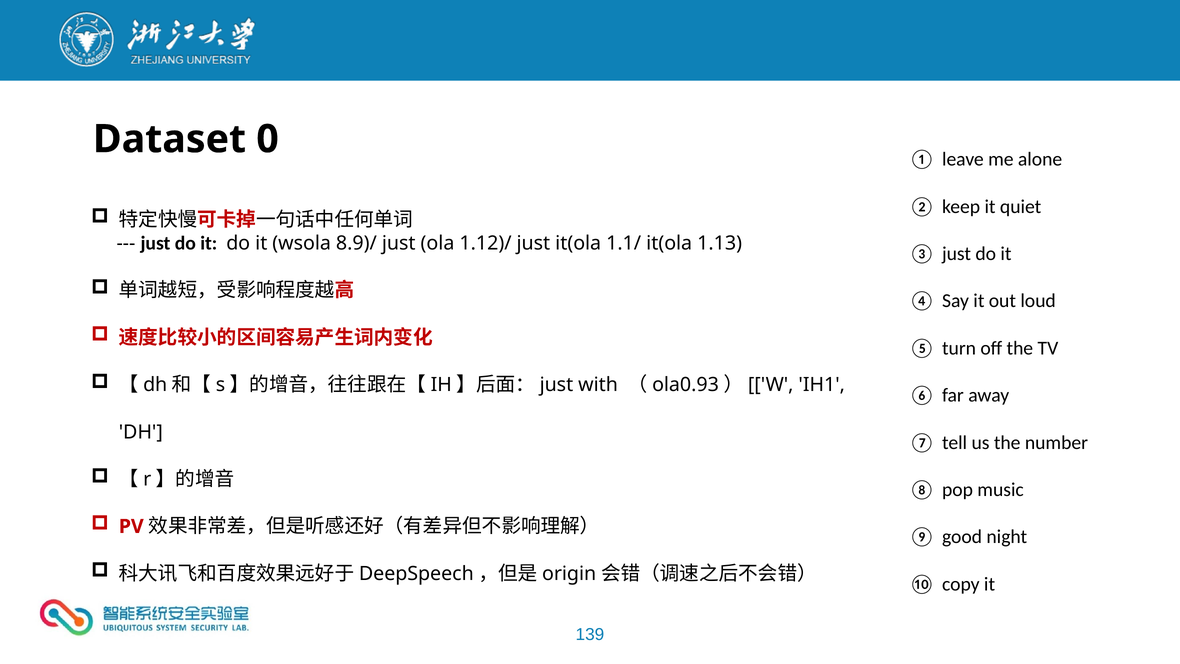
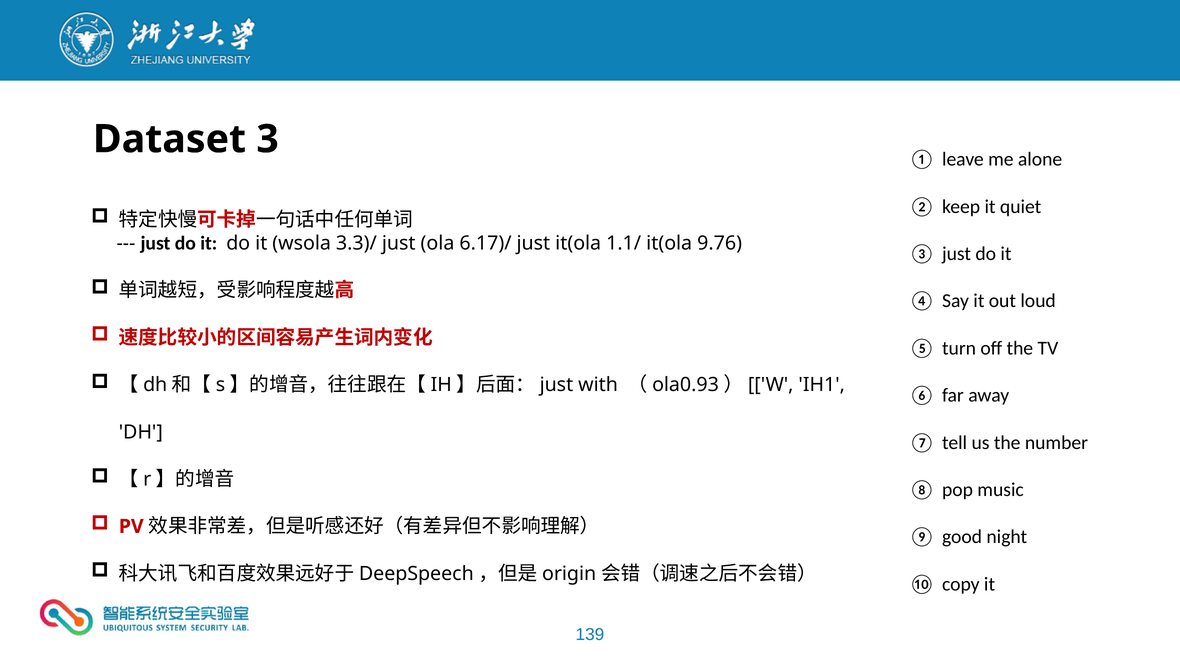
0: 0 -> 3 (268, 139)
8.9)/: 8.9)/ -> 3.3)/ (356, 243)
1.12)/: 1.12)/ -> 6.17)/ (486, 243)
1.13: 1.13 -> 9.76 (720, 243)
